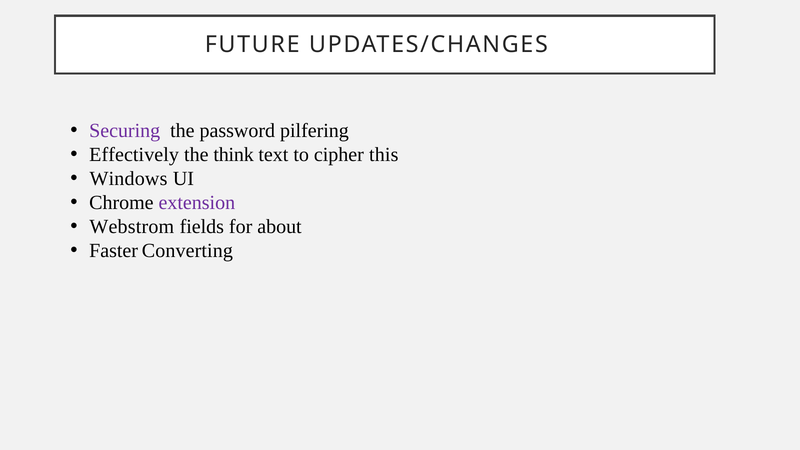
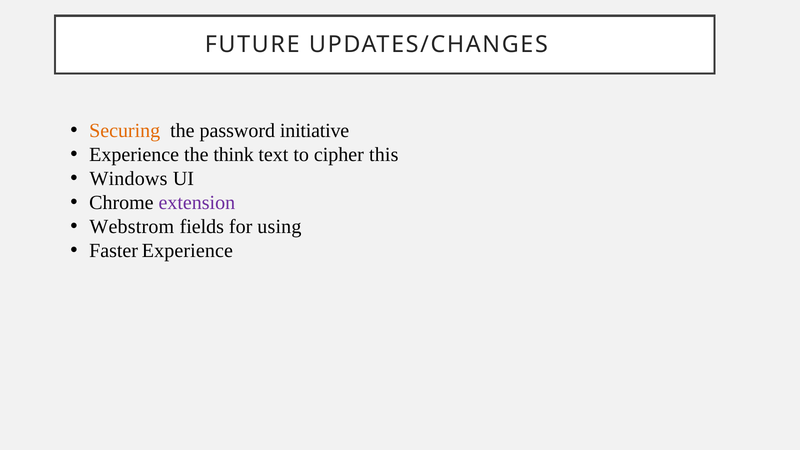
Securing colour: purple -> orange (125, 131)
pilfering: pilfering -> initiative (315, 131)
Effectively: Effectively -> Experience (134, 155)
about: about -> using (279, 227)
Faster Converting: Converting -> Experience (187, 251)
